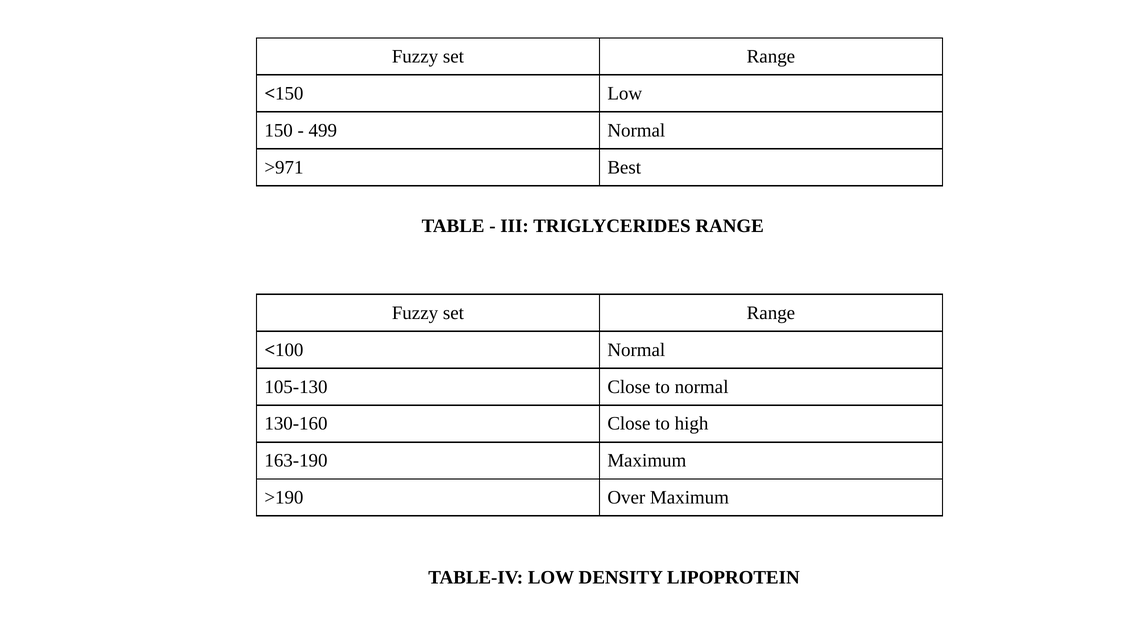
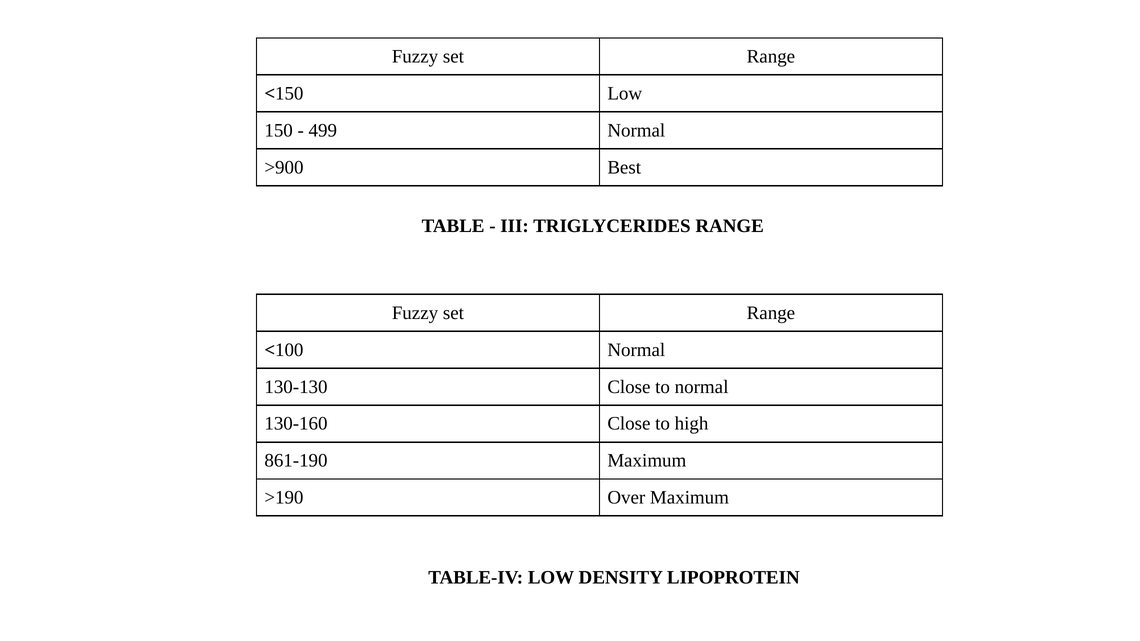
>971: >971 -> >900 (284, 167)
105-130: 105-130 -> 130-130 (296, 387)
163-190: 163-190 -> 861-190 (296, 461)
